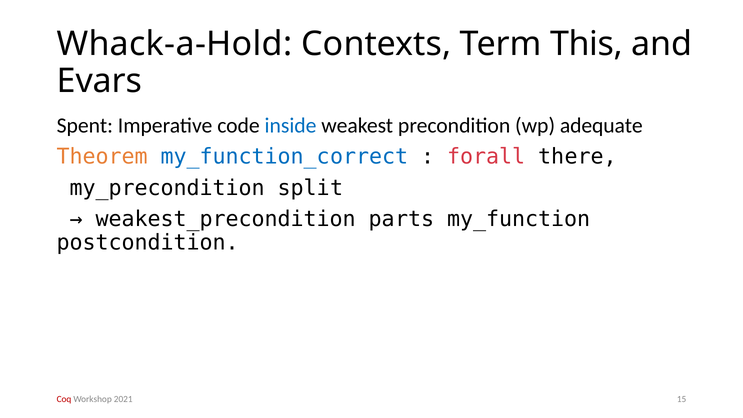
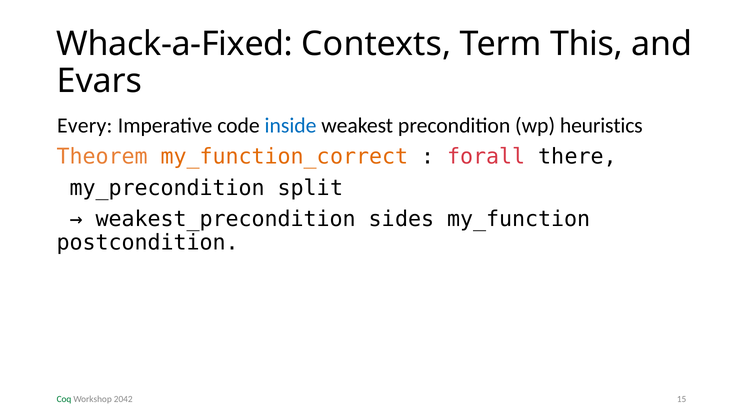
Whack-a-Hold: Whack-a-Hold -> Whack-a-Fixed (175, 44)
Spent: Spent -> Every (85, 126)
adequate: adequate -> heuristics (601, 126)
my_function_correct colour: blue -> orange (284, 157)
parts: parts -> sides (402, 219)
Coq colour: red -> green (64, 399)
2021: 2021 -> 2042 (123, 399)
